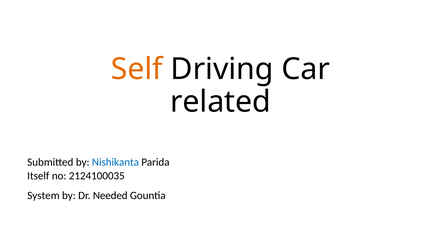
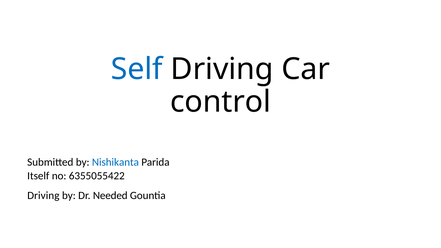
Self colour: orange -> blue (137, 69)
related: related -> control (220, 102)
2124100035: 2124100035 -> 6355055422 (97, 176)
System: System -> Driving (43, 196)
